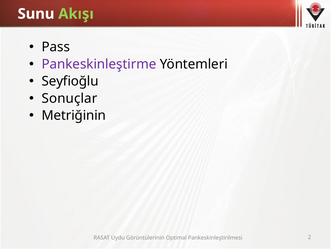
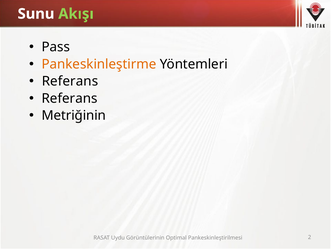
Pankeskinleştirme colour: purple -> orange (99, 64)
Seyfioğlu: Seyfioğlu -> Referans (70, 81)
Sonuçlar: Sonuçlar -> Referans (70, 98)
